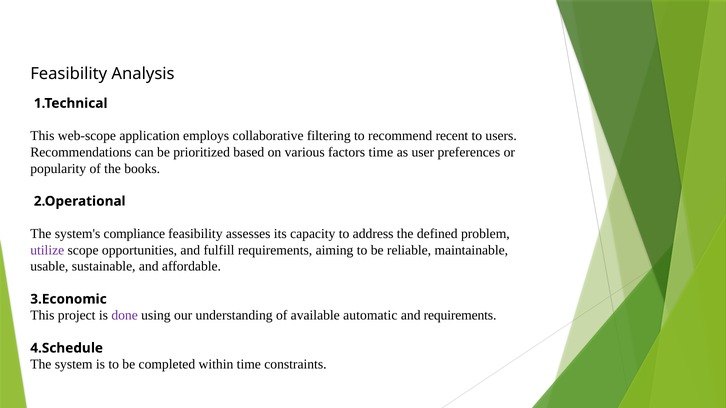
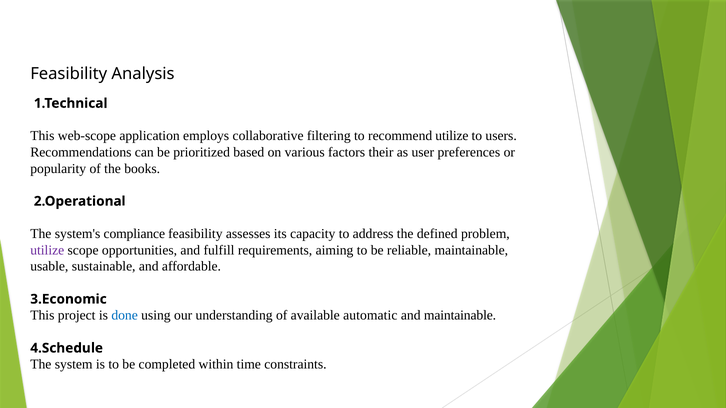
recommend recent: recent -> utilize (452, 136)
factors time: time -> their (381, 152)
done colour: purple -> blue (125, 316)
and requirements: requirements -> maintainable (460, 316)
